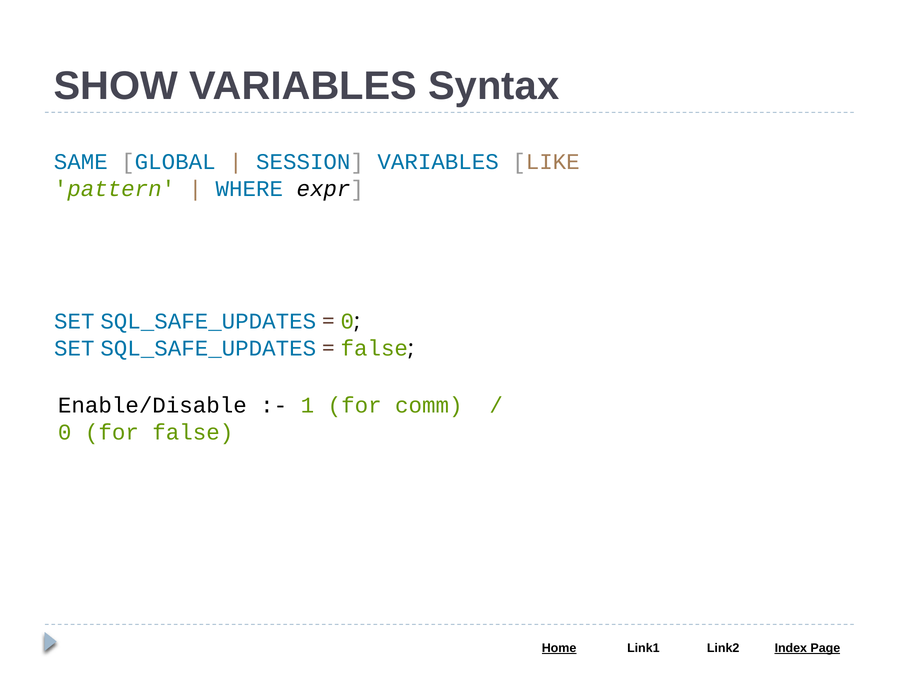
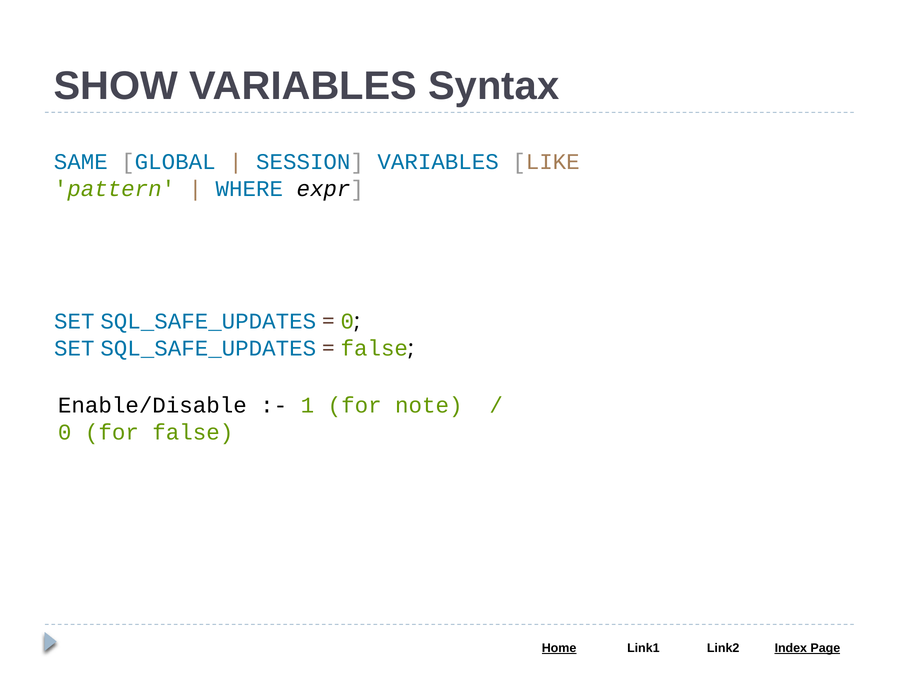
comm: comm -> note (429, 406)
